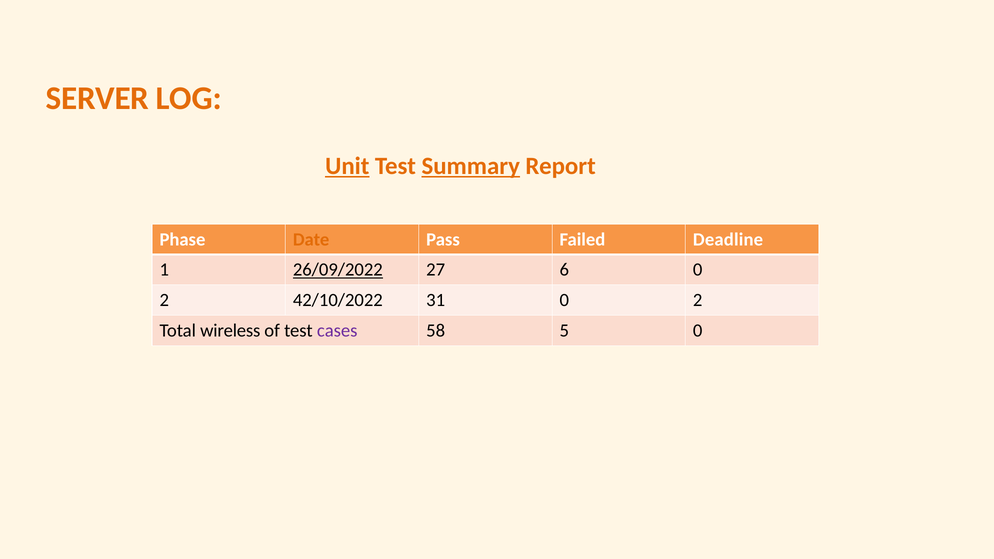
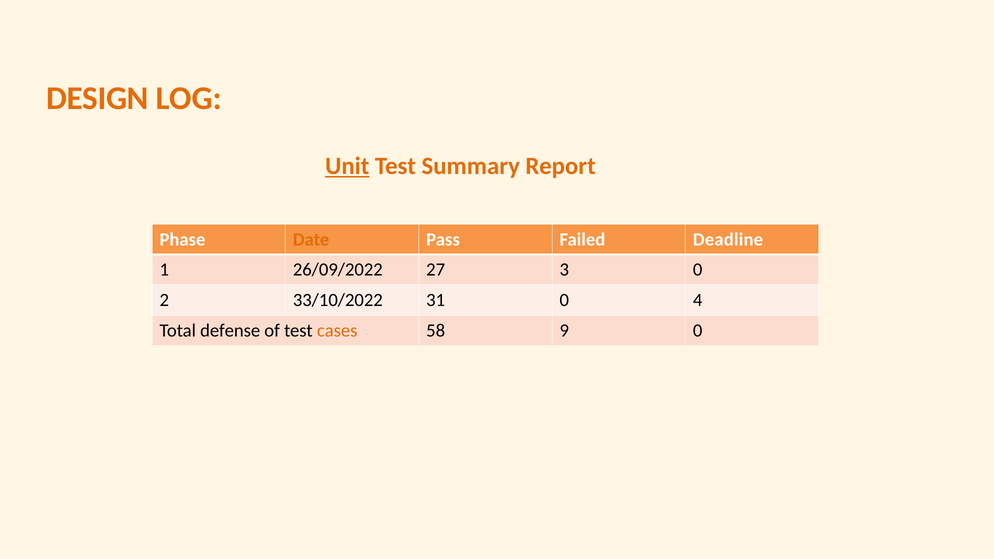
SERVER: SERVER -> DESIGN (97, 99)
Summary underline: present -> none (471, 166)
26/09/2022 underline: present -> none (338, 270)
6: 6 -> 3 (564, 270)
42/10/2022: 42/10/2022 -> 33/10/2022 (338, 300)
31 0 2: 2 -> 4 (698, 300)
wireless: wireless -> defense (230, 331)
cases colour: purple -> orange (337, 331)
5: 5 -> 9 (564, 331)
